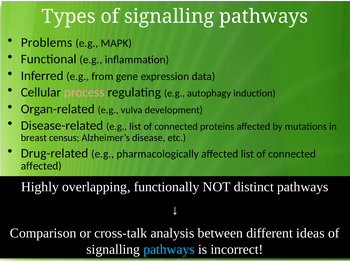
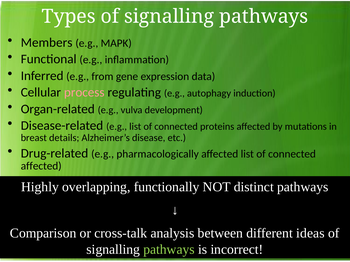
Problems: Problems -> Members (47, 43)
census: census -> details (64, 138)
pathways colour: light blue -> light green (169, 250)
